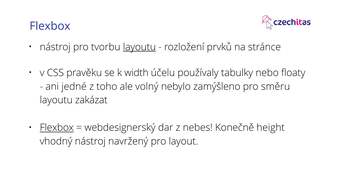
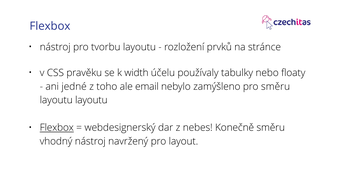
layoutu underline: present -> none (139, 47)
volný: volný -> email (147, 86)
layoutu zakázat: zakázat -> layoutu (91, 100)
Konečně height: height -> směru (271, 128)
